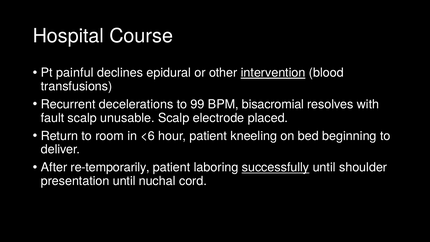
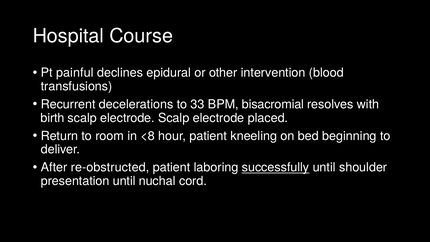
intervention underline: present -> none (273, 73)
99: 99 -> 33 (198, 104)
fault: fault -> birth (53, 118)
unusable: unusable -> electrode (127, 118)
<6: <6 -> <8 (148, 136)
re-temporarily: re-temporarily -> re-obstructed (110, 167)
